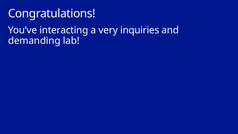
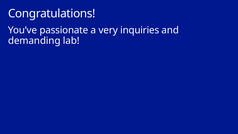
interacting: interacting -> passionate (64, 30)
